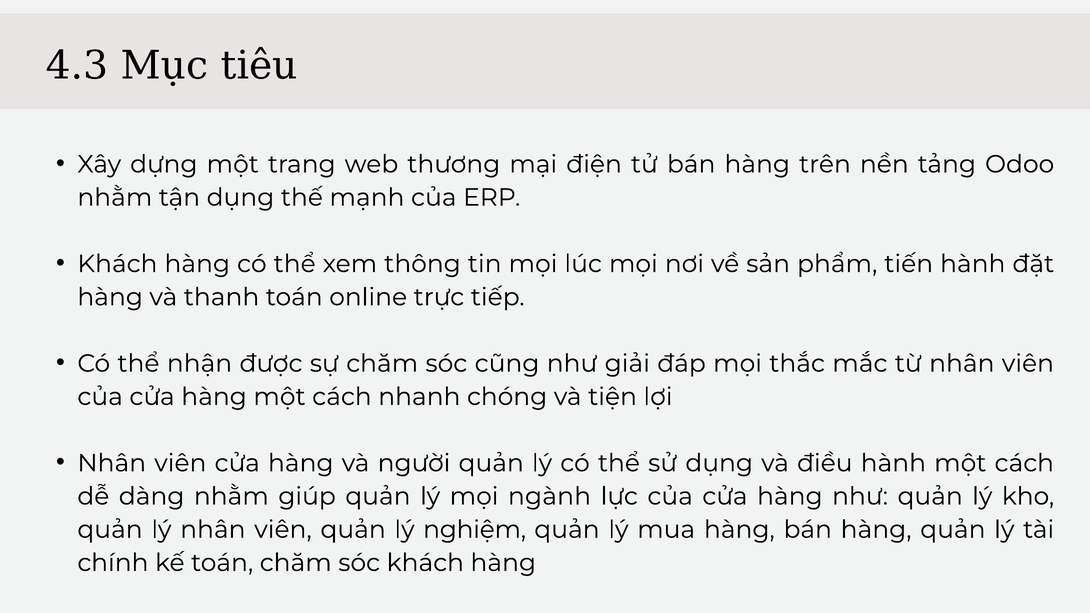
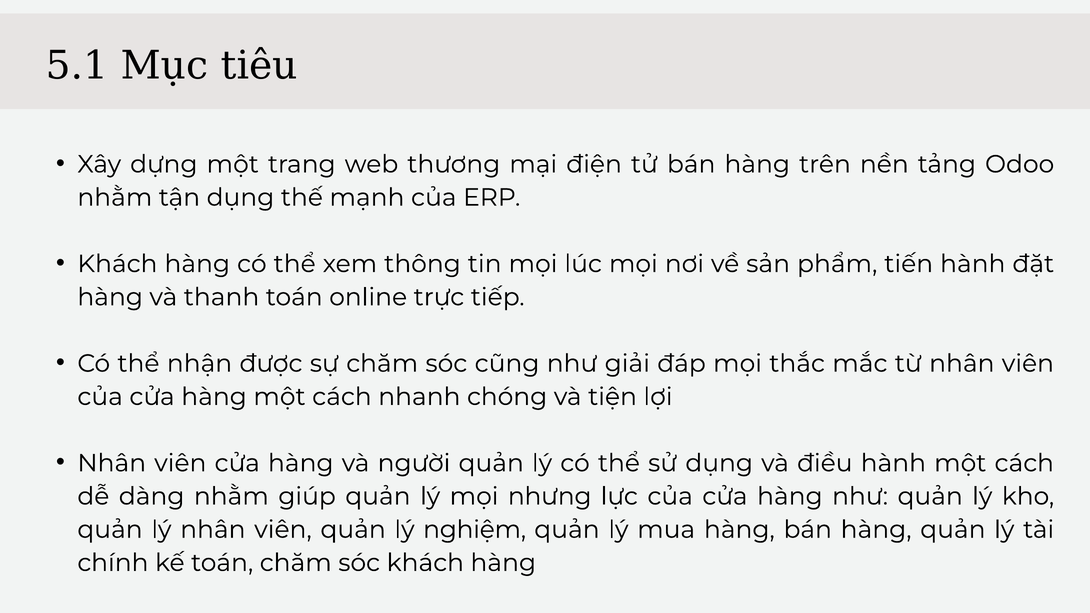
4.3: 4.3 -> 5.1 (77, 66)
ngành: ngành -> nhưng (550, 496)
